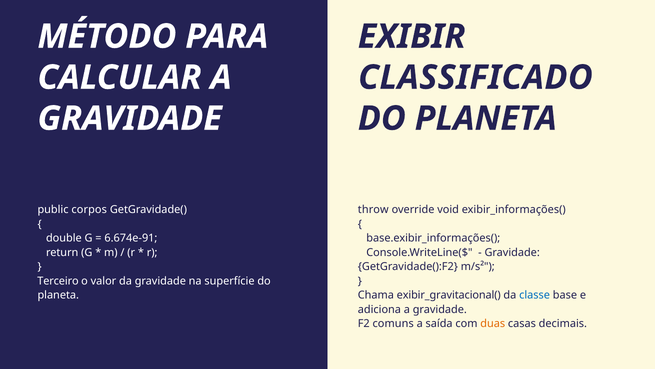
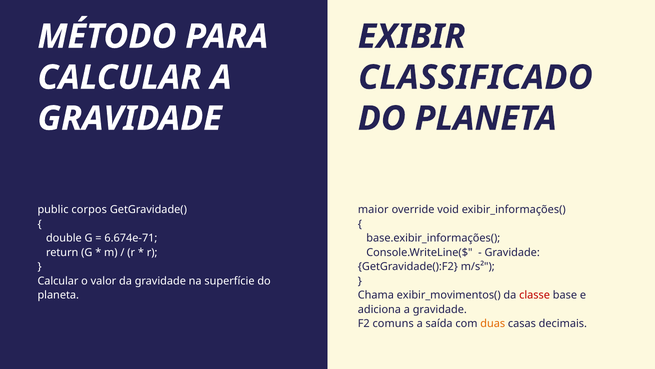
throw: throw -> maior (373, 210)
6.674e-91: 6.674e-91 -> 6.674e-71 (131, 238)
Terceiro: Terceiro -> Calcular (58, 281)
exibir_gravitacional(: exibir_gravitacional( -> exibir_movimentos( (449, 295)
classe colour: blue -> red (535, 295)
